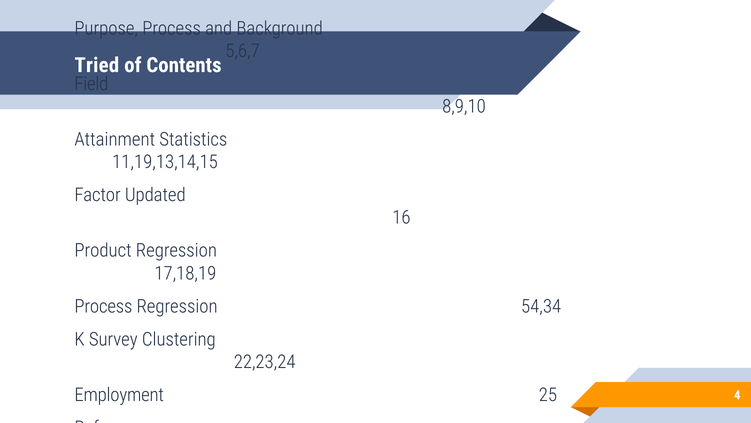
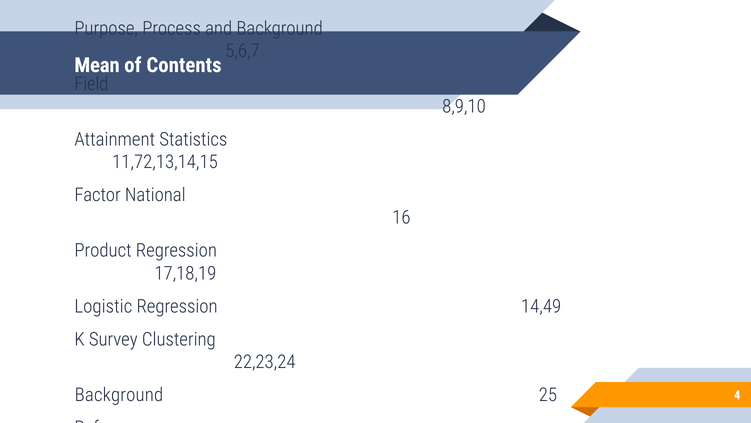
Tried: Tried -> Mean (97, 65)
11,19,13,14,15: 11,19,13,14,15 -> 11,72,13,14,15 (165, 162)
Updated: Updated -> National (155, 195)
Process: Process -> Logistic (103, 306)
54,34: 54,34 -> 14,49 (541, 306)
Employment: Employment -> Background (119, 394)
